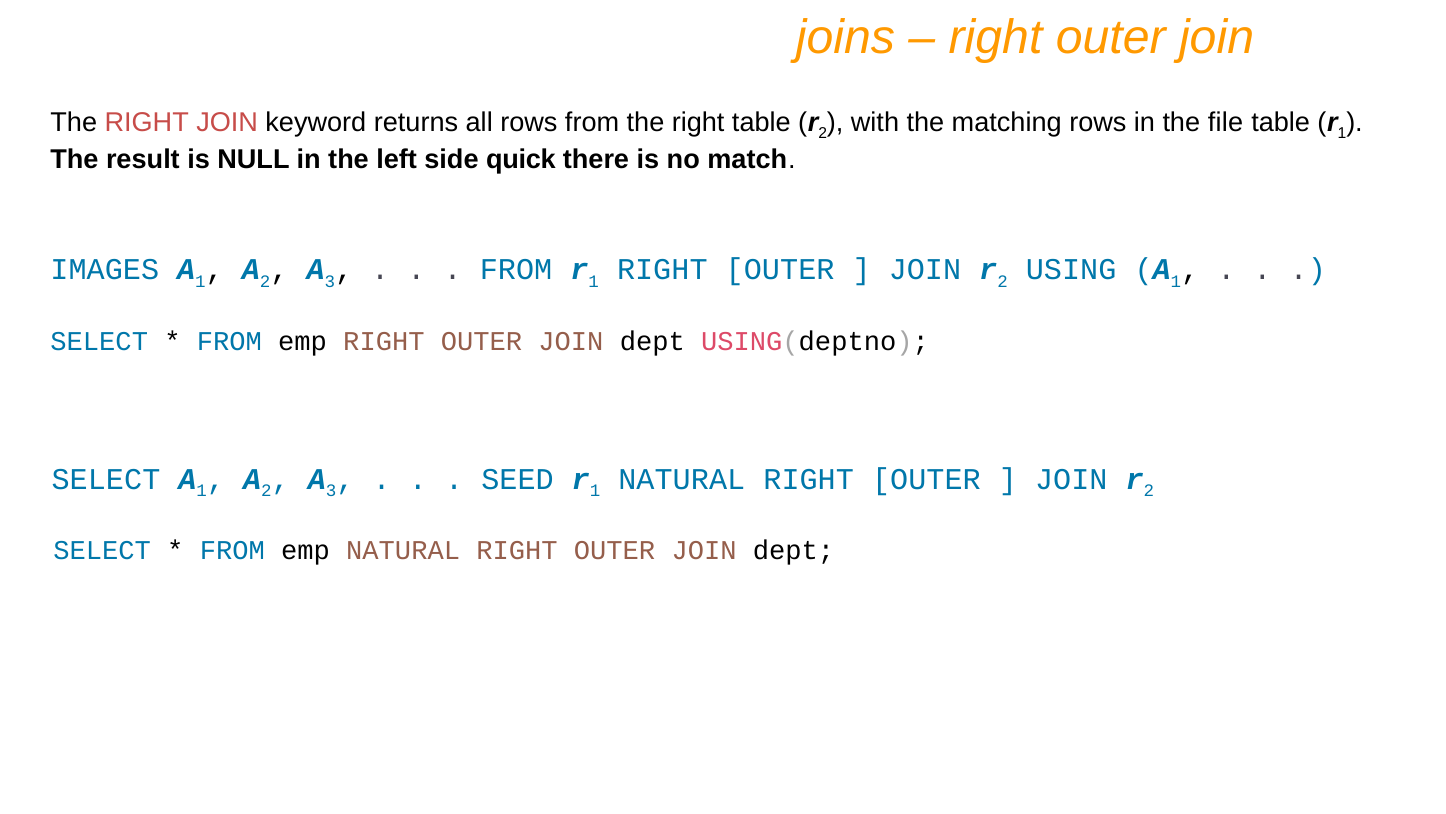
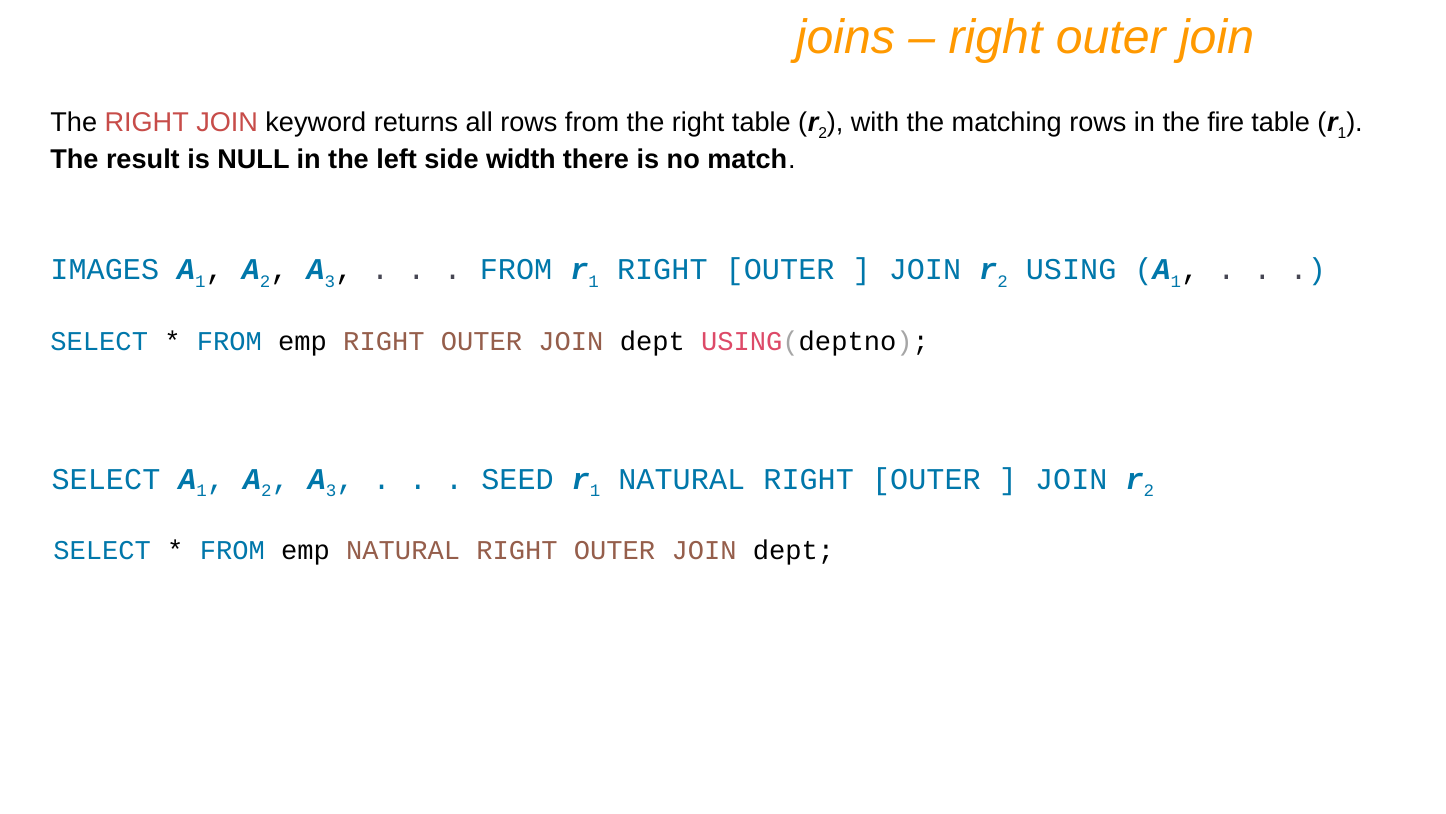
file: file -> fire (1226, 123)
quick: quick -> width (521, 160)
